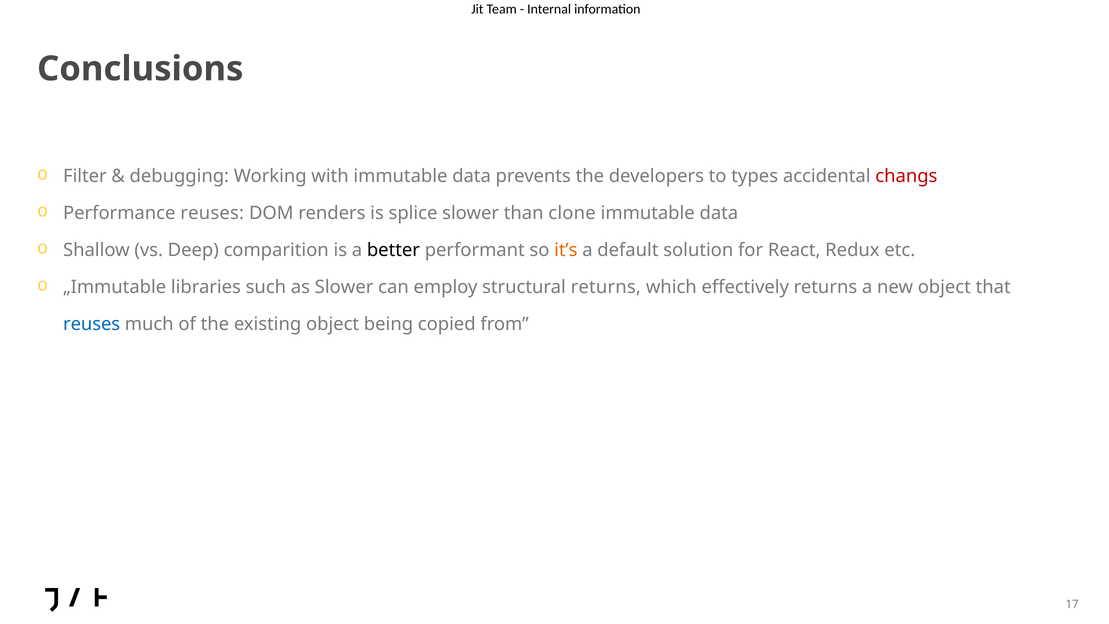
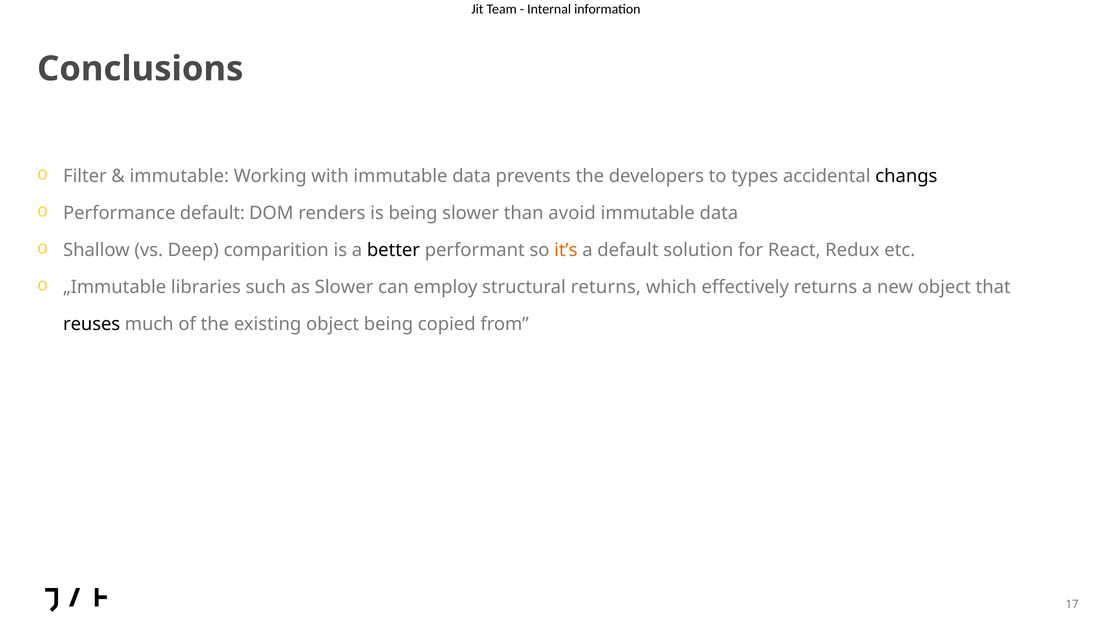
debugging: debugging -> immutable (179, 176)
changs colour: red -> black (906, 176)
Performance reuses: reuses -> default (212, 213)
is splice: splice -> being (413, 213)
clone: clone -> avoid (572, 213)
reuses colour: blue -> black (92, 324)
